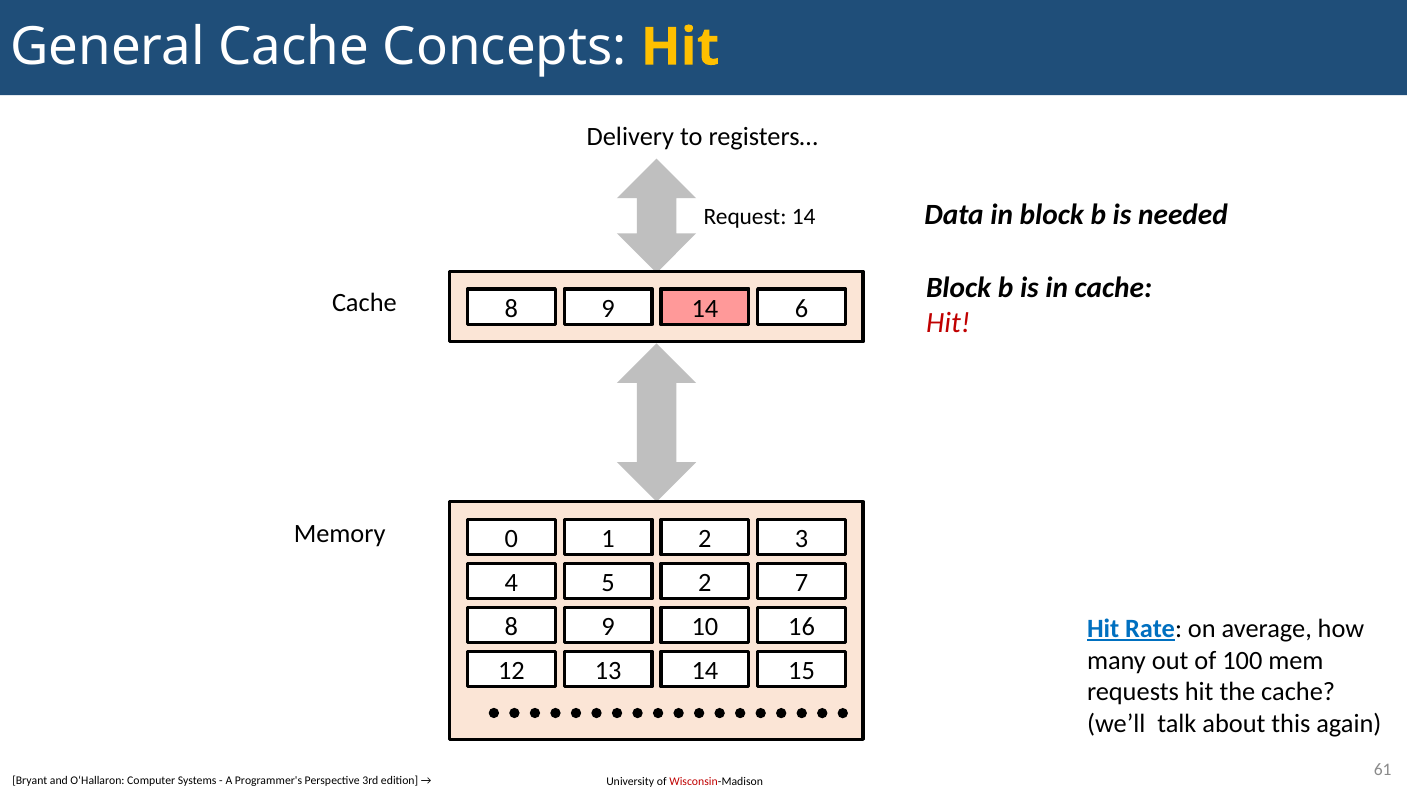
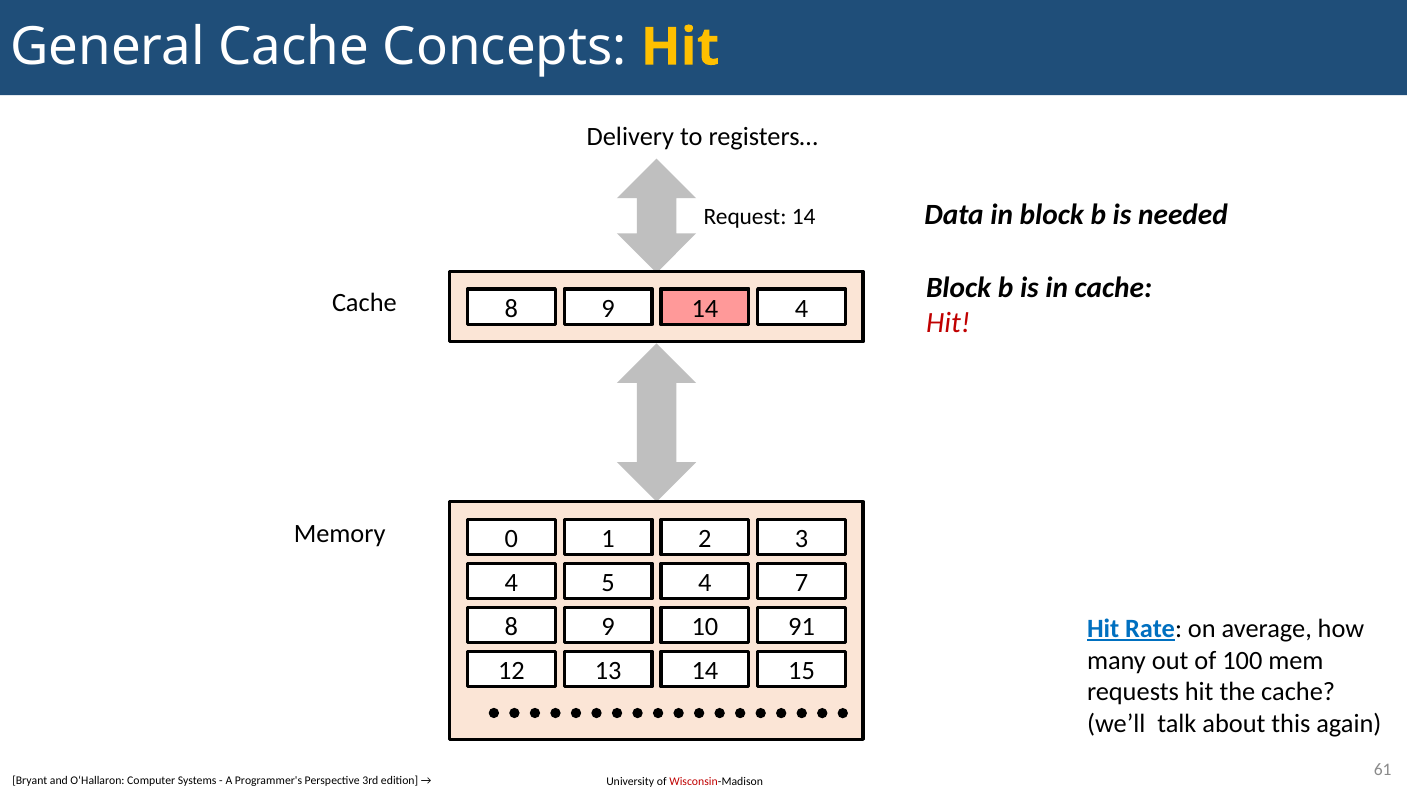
6: 6 -> 4 (802, 308)
5 2: 2 -> 4 (705, 582)
16: 16 -> 91 (802, 626)
